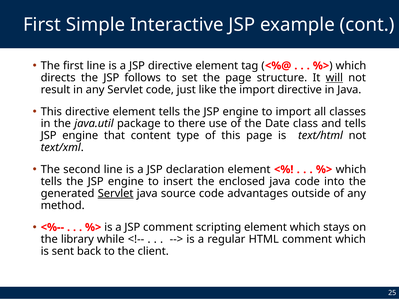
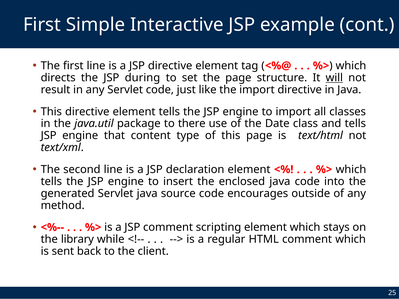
follows: follows -> during (142, 78)
Servlet underline: present -> none (116, 194)
advantages: advantages -> encourages (258, 194)
